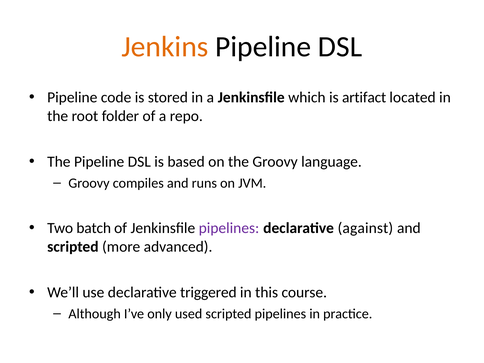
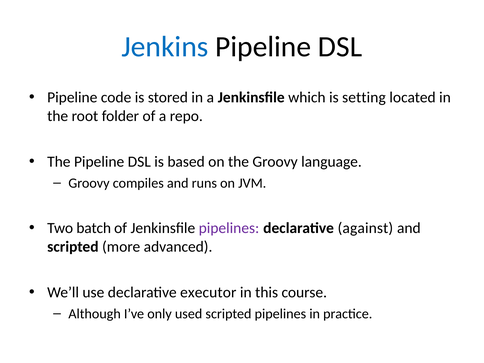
Jenkins colour: orange -> blue (165, 47)
artifact: artifact -> setting (364, 97)
triggered: triggered -> executor (208, 292)
